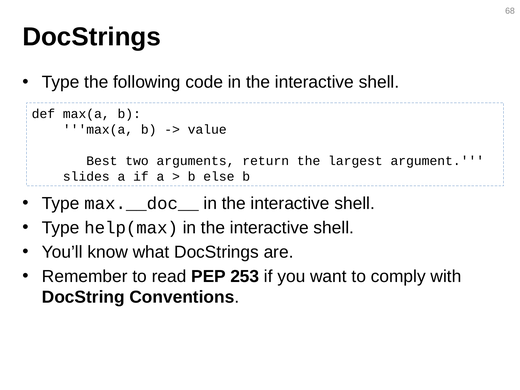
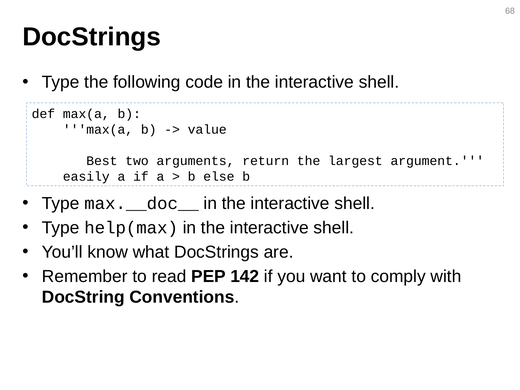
slides: slides -> easily (86, 176)
253: 253 -> 142 (245, 276)
